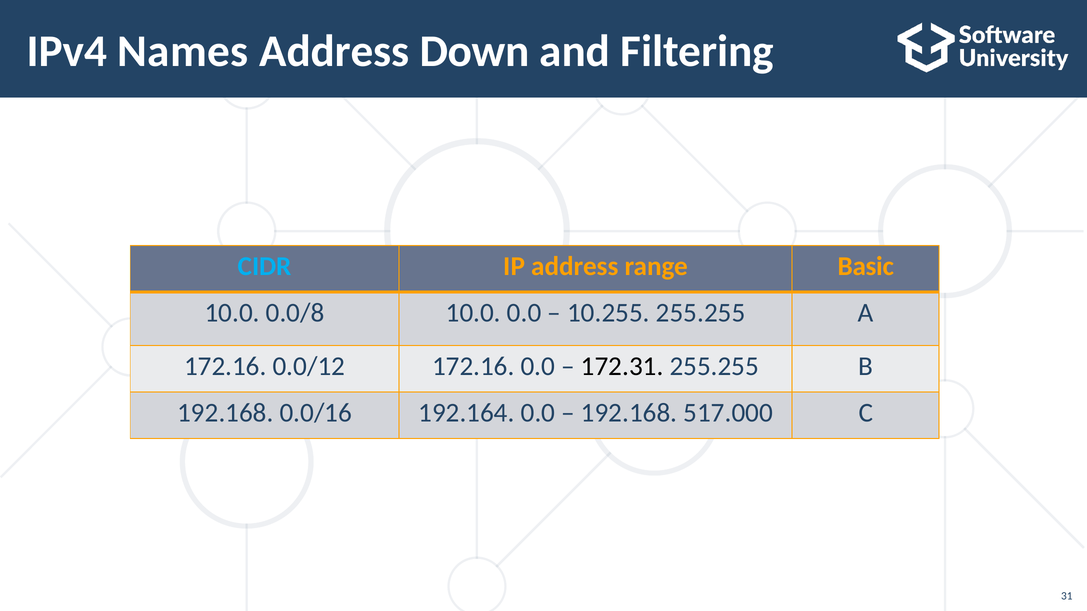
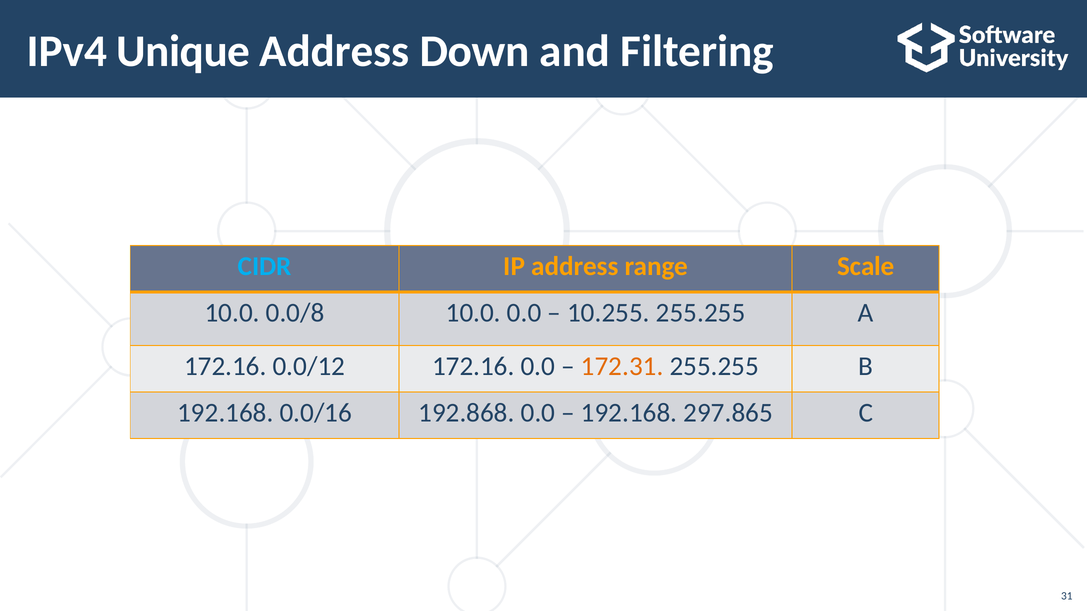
Names: Names -> Unique (183, 51)
Basic: Basic -> Scale (866, 266)
172.31 colour: black -> orange (622, 367)
192.164: 192.164 -> 192.868 (466, 413)
517.000: 517.000 -> 297.865 (728, 413)
